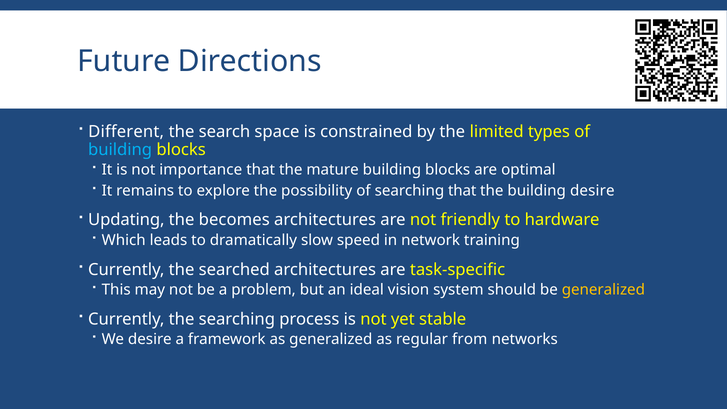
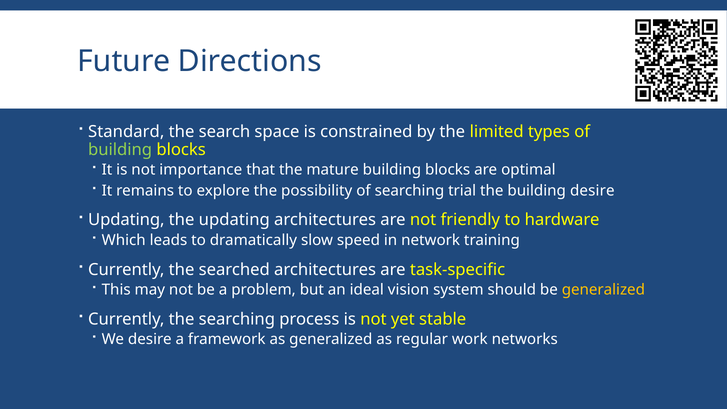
Different: Different -> Standard (126, 132)
building colour: light blue -> light green (120, 150)
searching that: that -> trial (462, 191)
the becomes: becomes -> updating (234, 220)
from: from -> work (470, 339)
